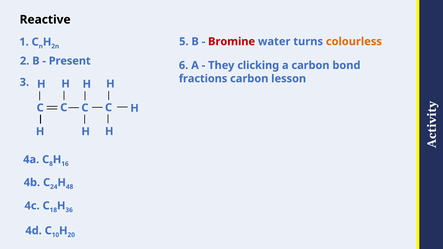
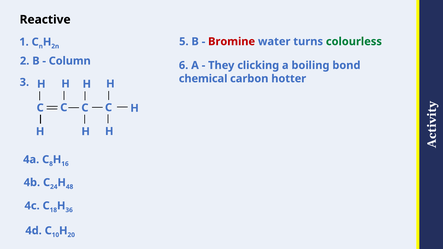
colourless colour: orange -> green (354, 42)
Present: Present -> Column (70, 61)
a carbon: carbon -> boiling (310, 65)
fractions: fractions -> chemical (203, 79)
lesson: lesson -> hotter (289, 79)
